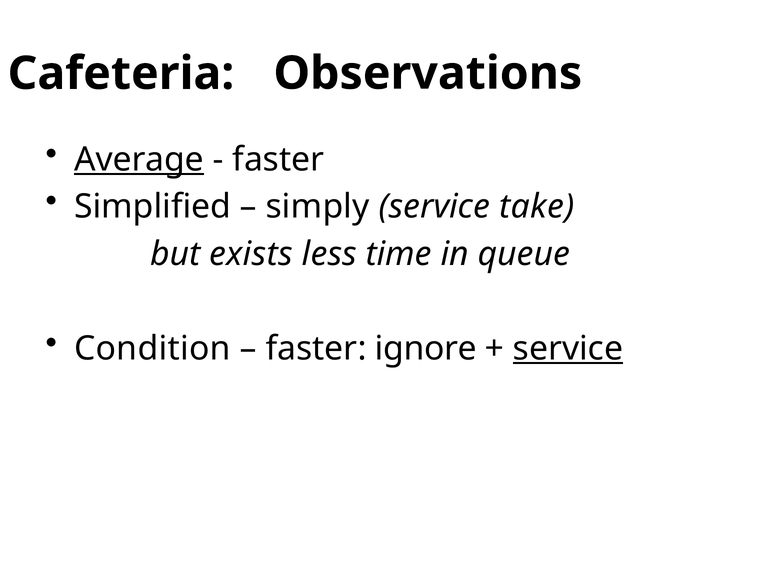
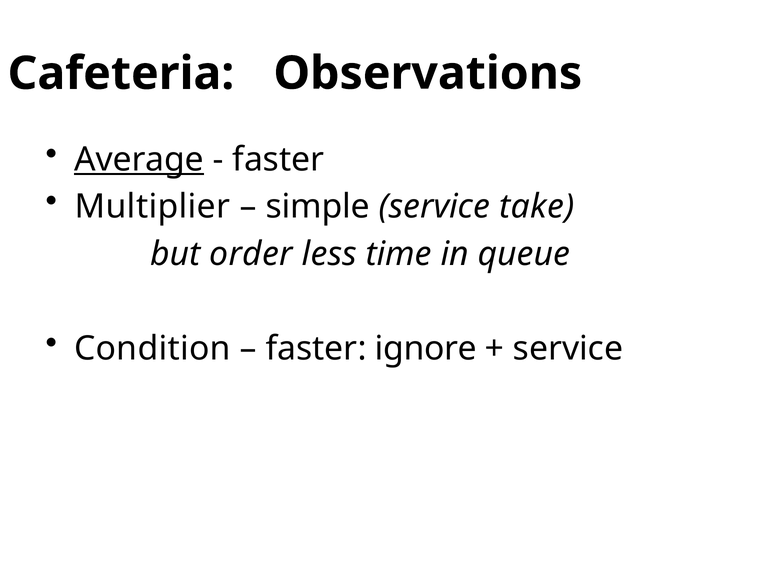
Simplified: Simplified -> Multiplier (152, 207)
simply: simply -> simple (318, 207)
exists: exists -> order (251, 254)
service underline: present -> none (568, 349)
